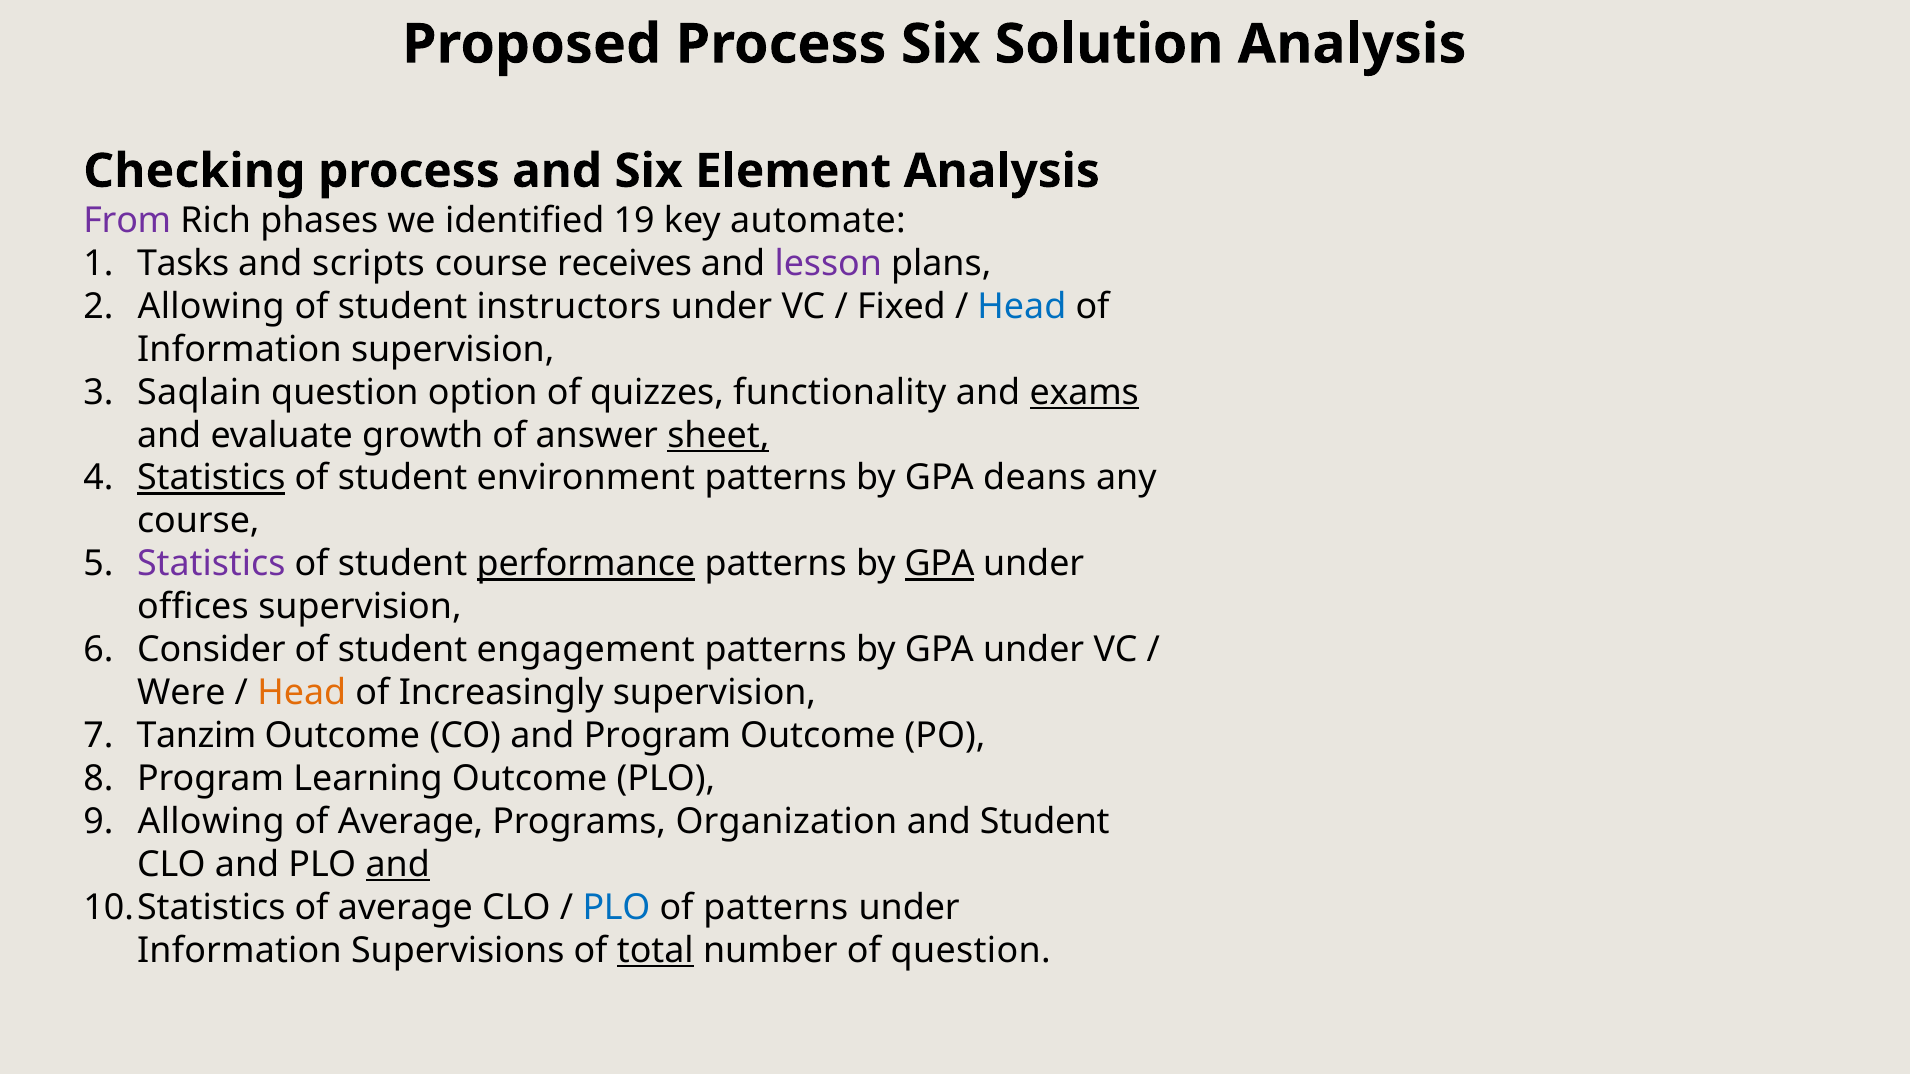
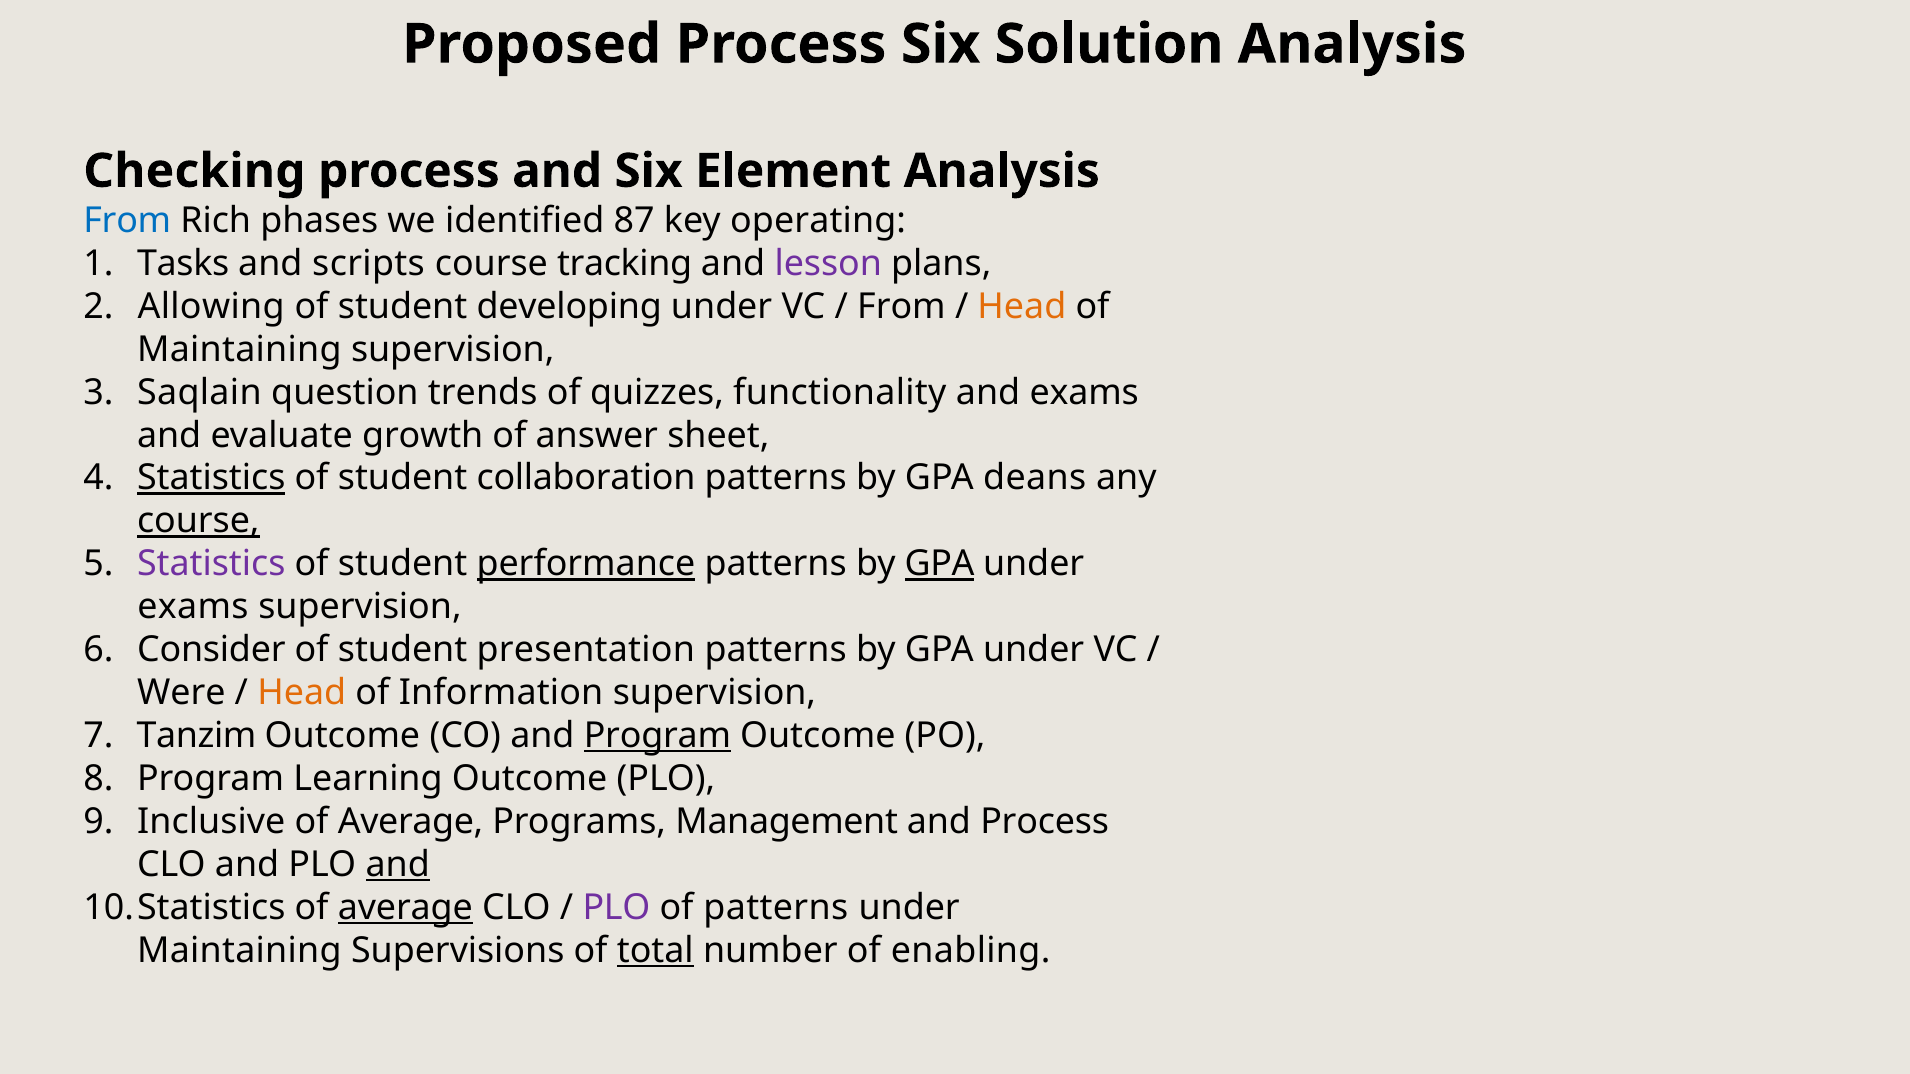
From colour: purple -> blue (127, 220)
19: 19 -> 87 (634, 220)
automate: automate -> operating (818, 220)
receives: receives -> tracking (625, 263)
instructors: instructors -> developing (569, 306)
Fixed: Fixed -> From (901, 306)
Head colour: blue -> orange (1022, 306)
Information: Information -> Maintaining (239, 349)
option: option -> trends (483, 392)
exams underline: present -> none (1084, 392)
sheet underline: present -> none (718, 435)
environment: environment -> collaboration (586, 478)
course underline: none -> present (198, 521)
offices: offices -> exams (193, 607)
engagement: engagement -> presentation (586, 650)
Increasingly: Increasingly -> Information (501, 693)
Program underline: none -> present (657, 736)
Allowing: Allowing -> Inclusive (211, 822)
Organization: Organization -> Management (787, 822)
and Student: Student -> Process (1045, 822)
average underline: none -> present (405, 908)
PLO colour: blue -> purple (617, 908)
Information: Information -> Maintaining (239, 951)
of question: question -> enabling (971, 951)
